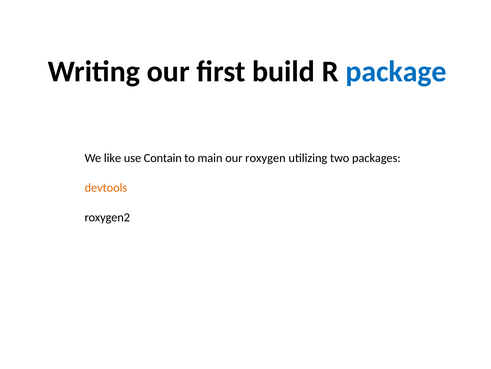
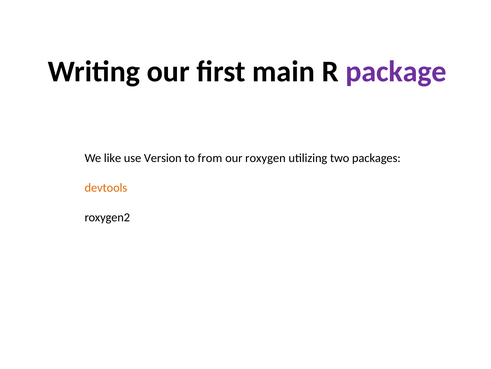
build: build -> main (284, 72)
package colour: blue -> purple (396, 72)
Contain: Contain -> Version (163, 158)
main: main -> from (210, 158)
